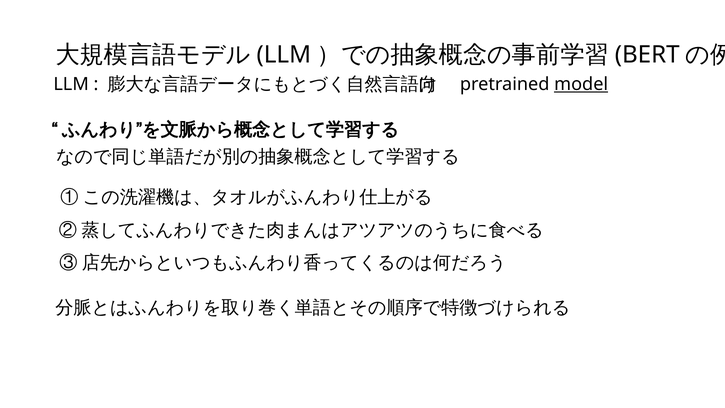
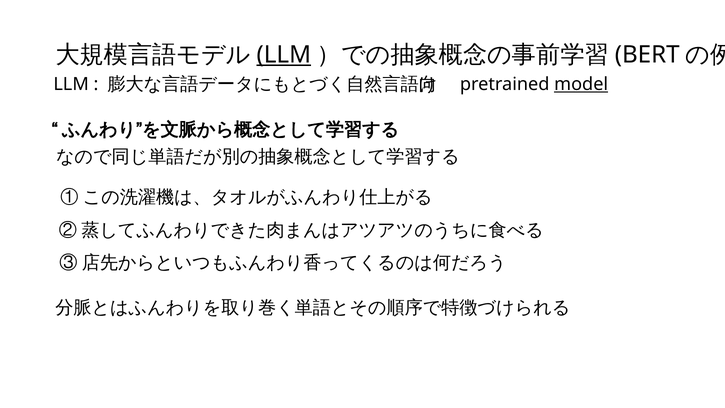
LLM underline: none -> present (284, 55)
